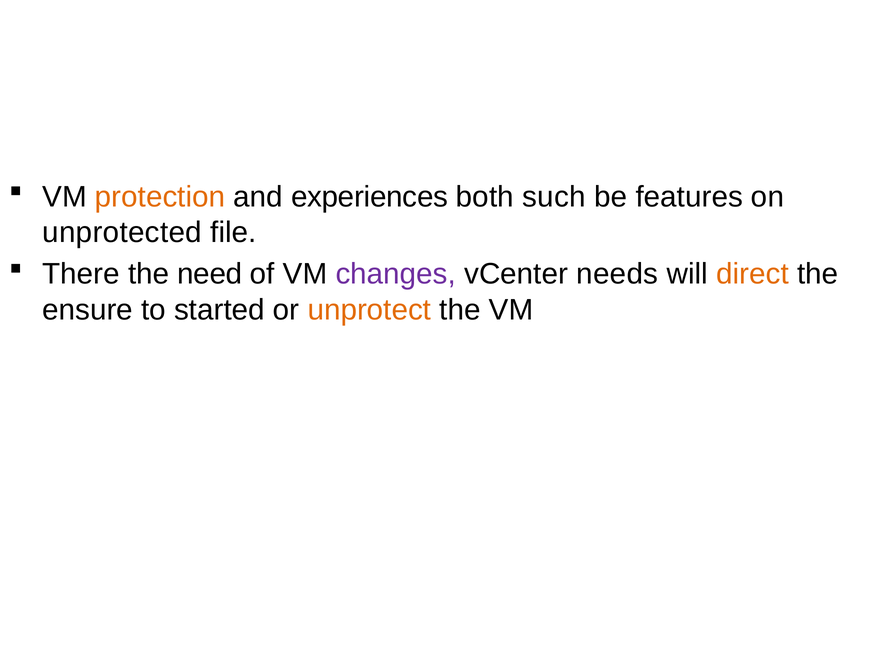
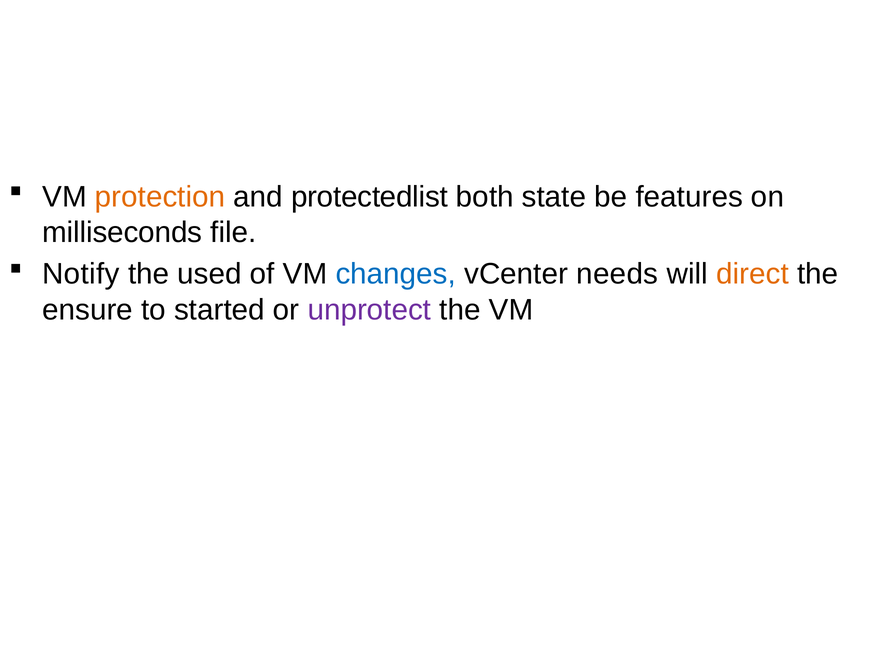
experiences: experiences -> protectedlist (370, 197)
such: such -> state (554, 197)
unprotected: unprotected -> milliseconds (122, 232)
There: There -> Notify (81, 274)
need: need -> used (210, 274)
changes colour: purple -> blue (396, 274)
unprotect colour: orange -> purple (369, 310)
